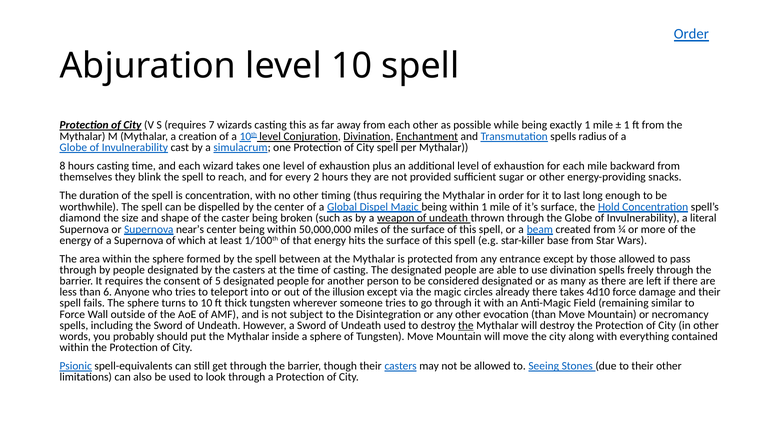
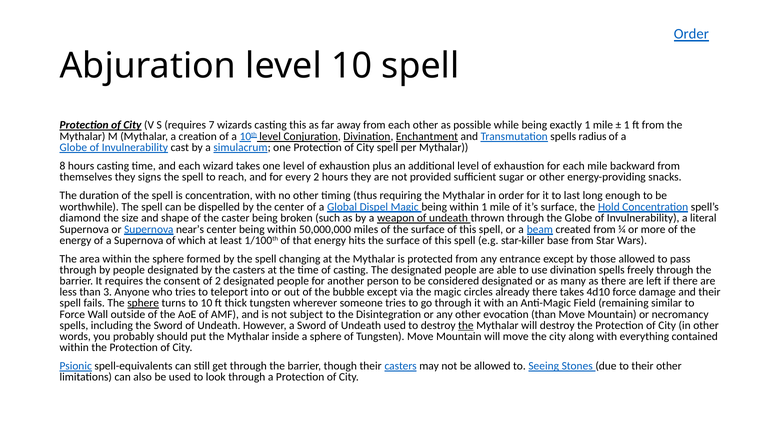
blink: blink -> signs (150, 177)
between: between -> changing (300, 259)
of 5: 5 -> 2 (218, 281)
6: 6 -> 3 (108, 292)
illusion: illusion -> bubble (349, 292)
sphere underline: none -> present (143, 303)
